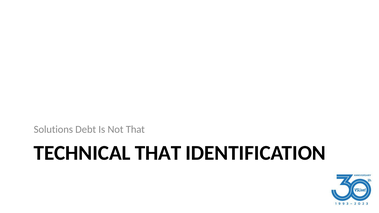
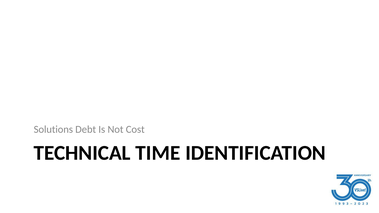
Not That: That -> Cost (135, 130)
TECHNICAL THAT: THAT -> TIME (158, 153)
